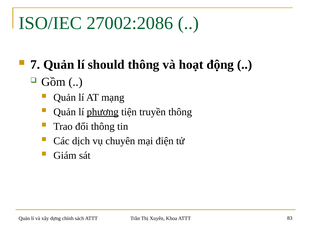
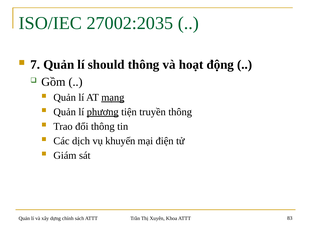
27002:2086: 27002:2086 -> 27002:2035 (130, 23)
mạng underline: none -> present (113, 97)
chuyên: chuyên -> khuyến (120, 141)
